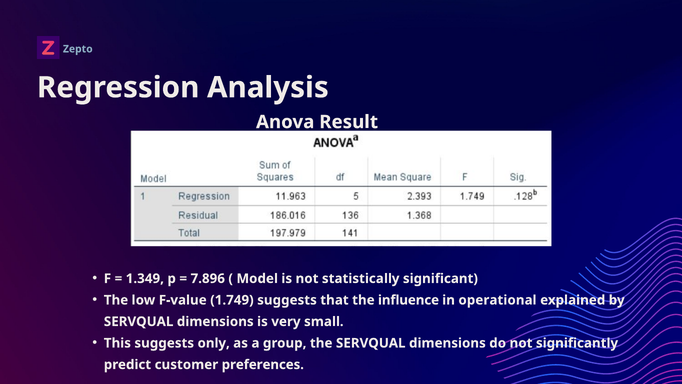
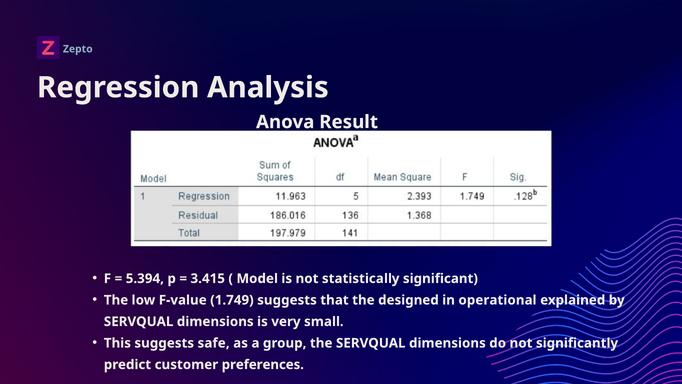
1.349: 1.349 -> 5.394 (145, 278)
7.896: 7.896 -> 3.415 (208, 278)
influence: influence -> designed (408, 300)
only: only -> safe (214, 343)
